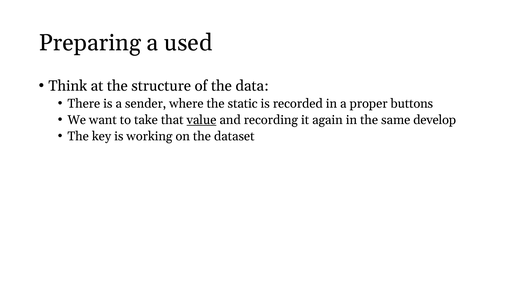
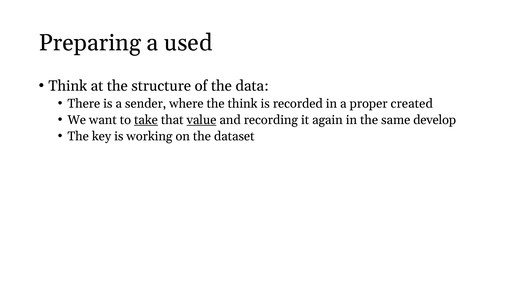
the static: static -> think (243, 104)
buttons: buttons -> created (412, 104)
take underline: none -> present (146, 120)
